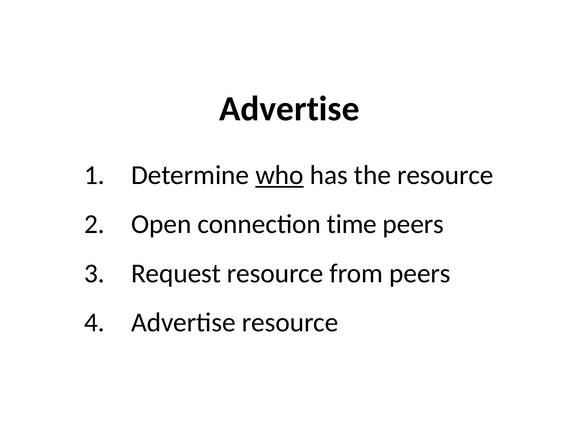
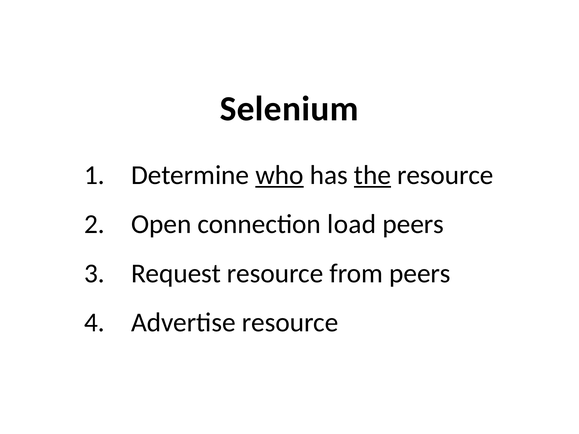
Advertise: Advertise -> Selenium (289, 109)
the underline: none -> present (373, 175)
time: time -> load (352, 224)
